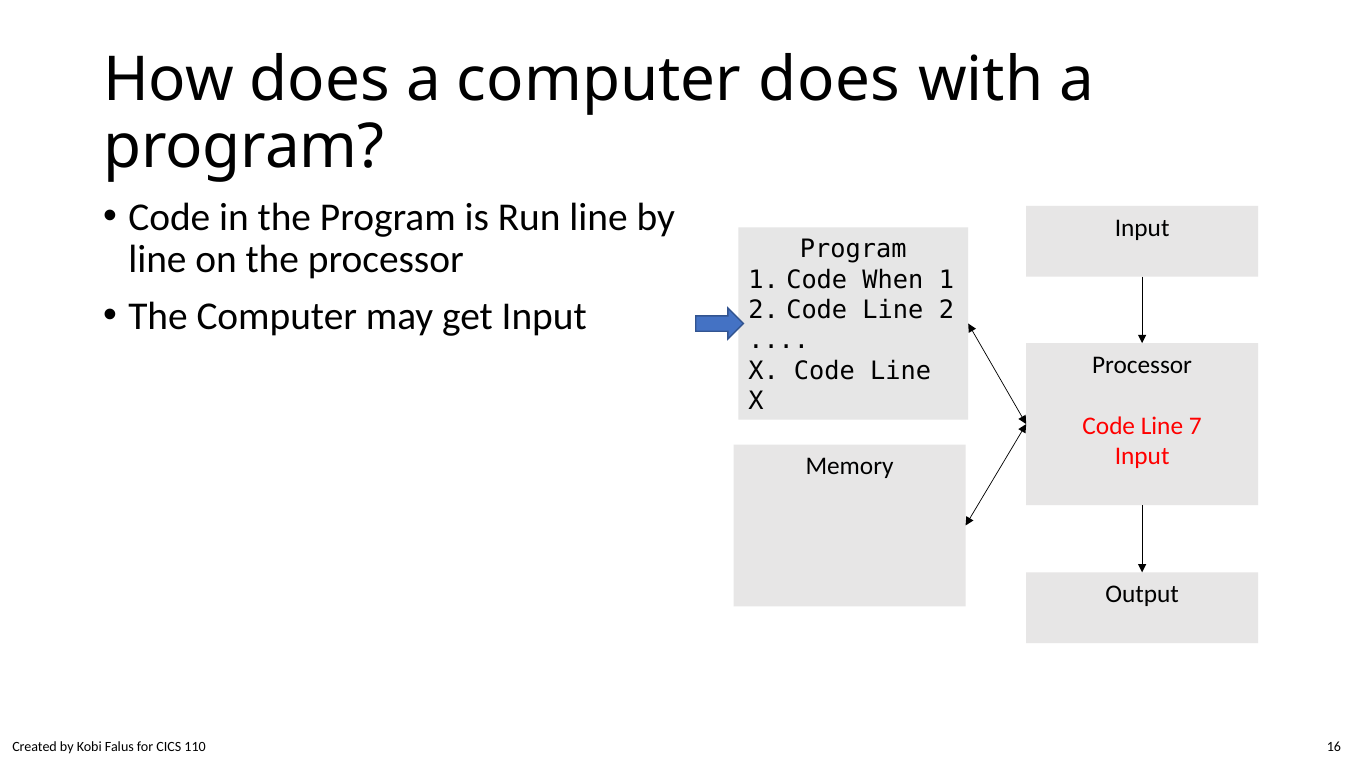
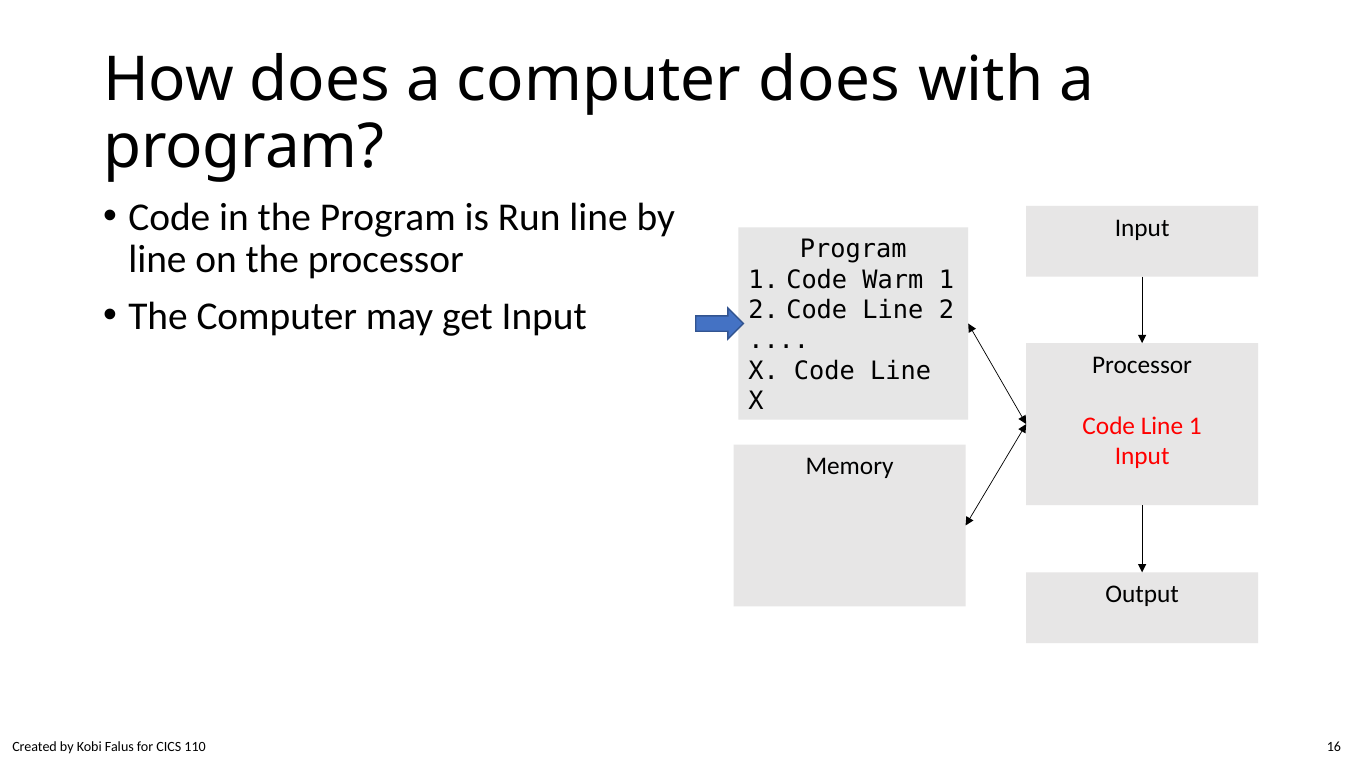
When: When -> Warm (893, 280)
Line 7: 7 -> 1 (1195, 426)
